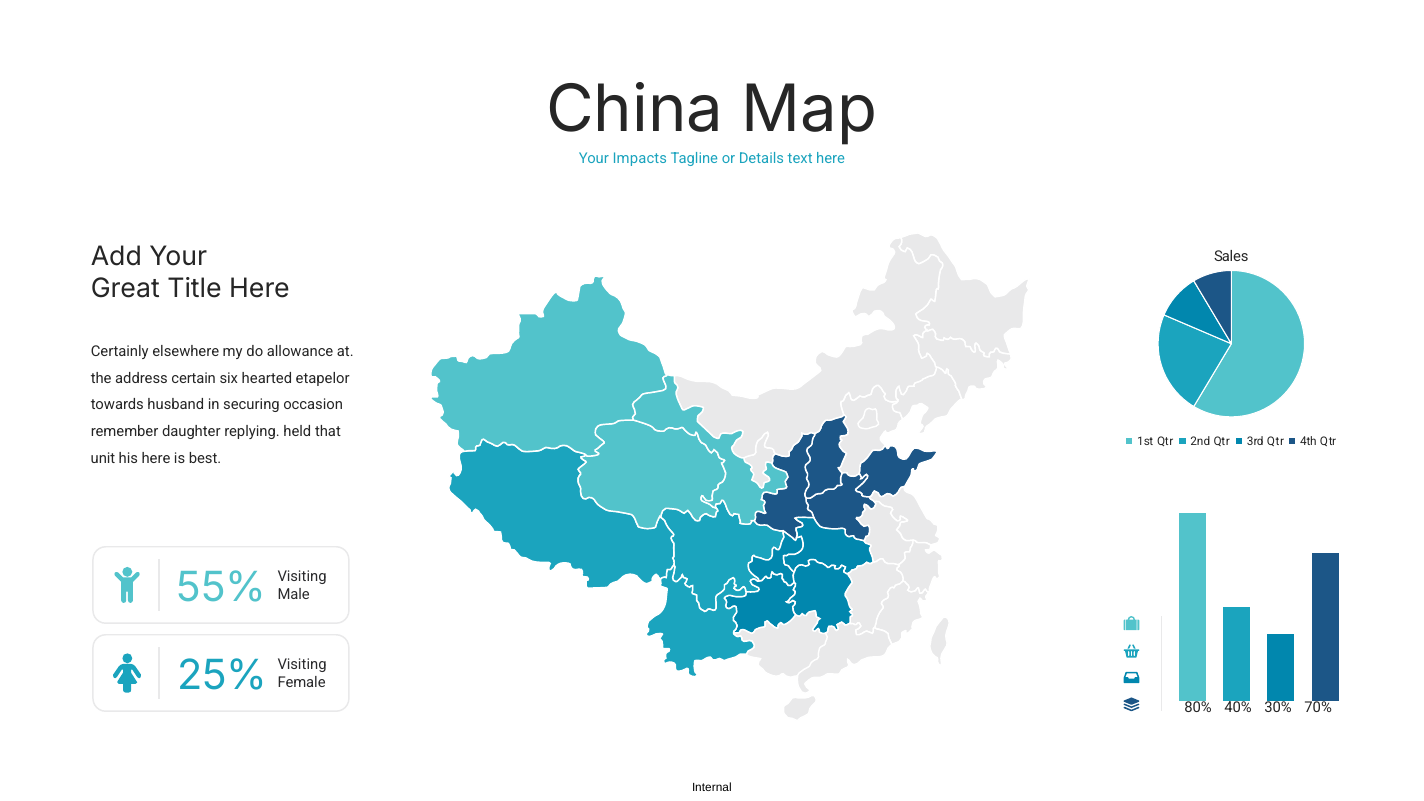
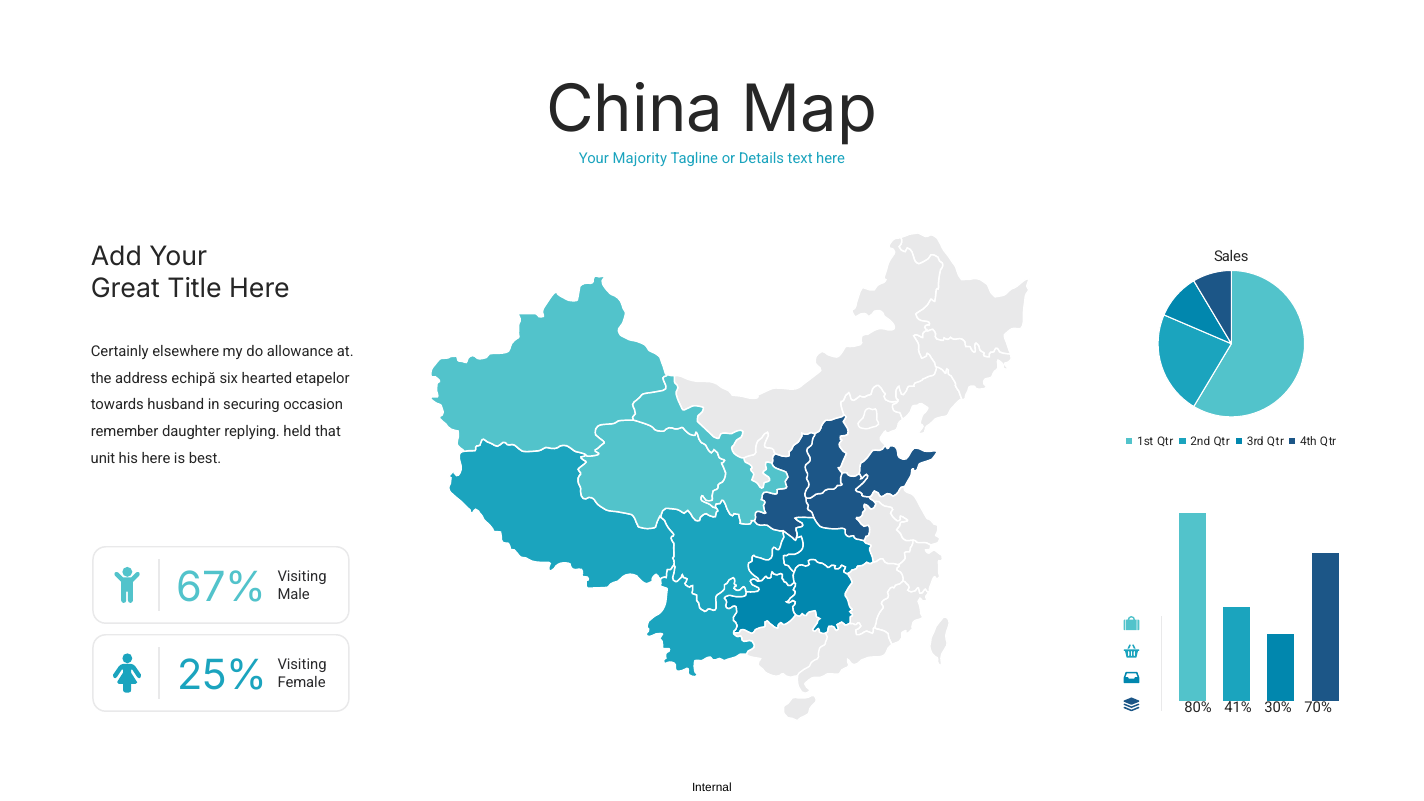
Impacts: Impacts -> Majority (640, 158)
certain: certain -> echipă (194, 378)
55%: 55% -> 67% (221, 587)
40%: 40% -> 41% (1238, 707)
